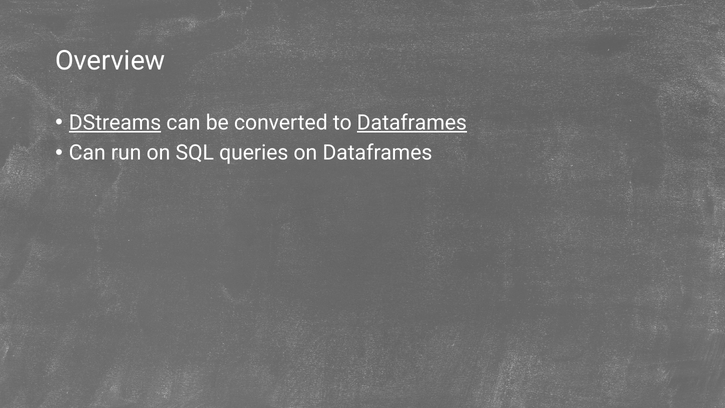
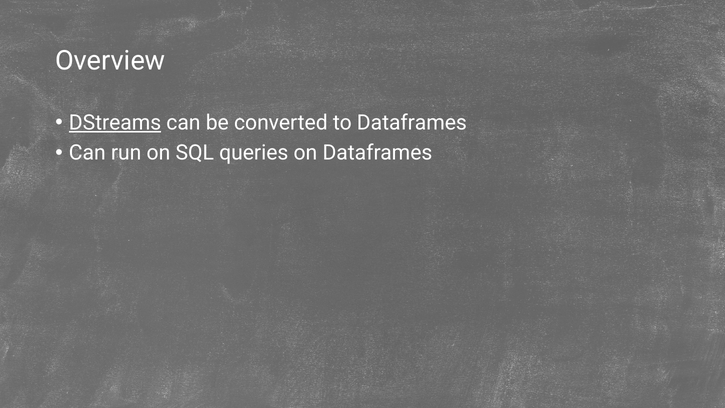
Dataframes underline: present -> none (412, 123)
